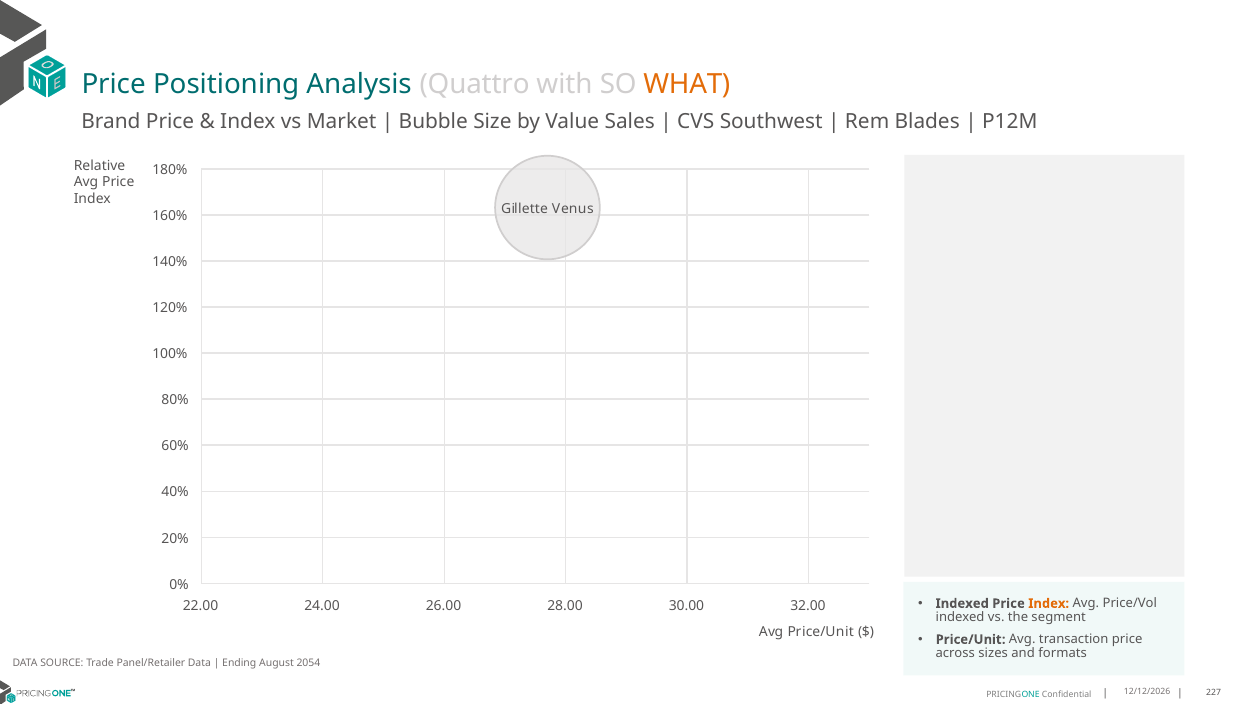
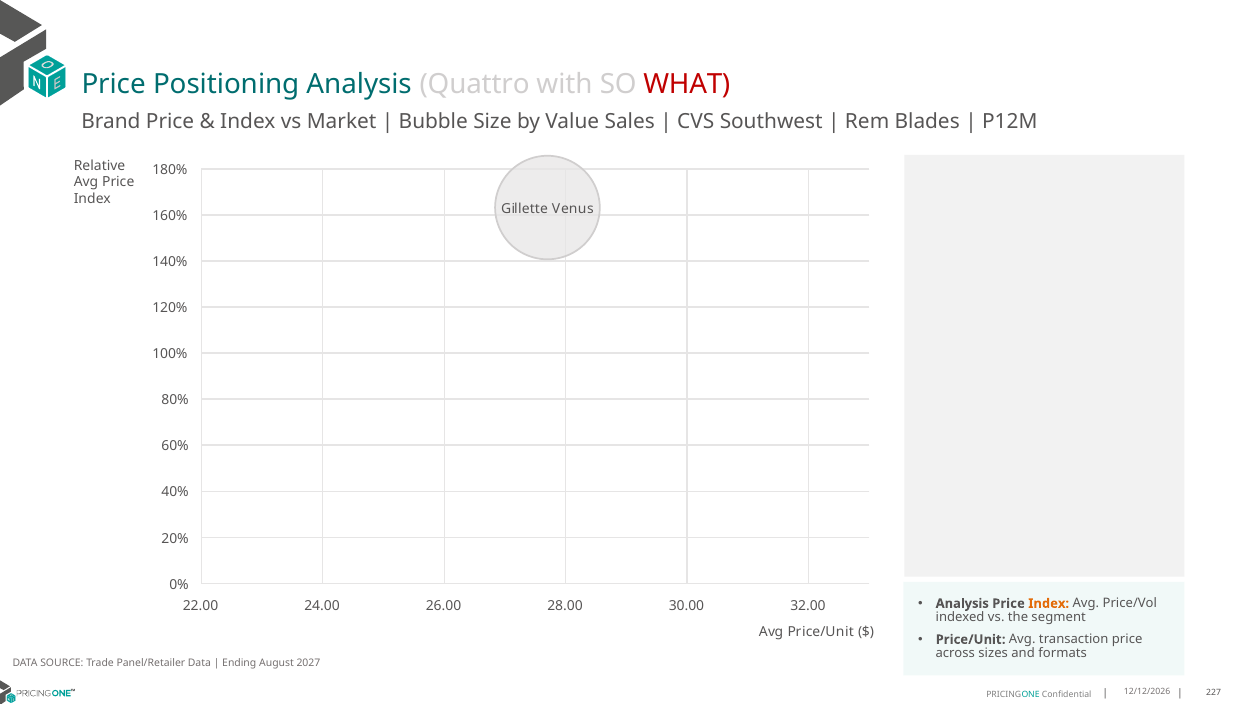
WHAT colour: orange -> red (687, 84)
Indexed: Indexed -> Analysis (962, 604)
2054: 2054 -> 2027 (308, 663)
